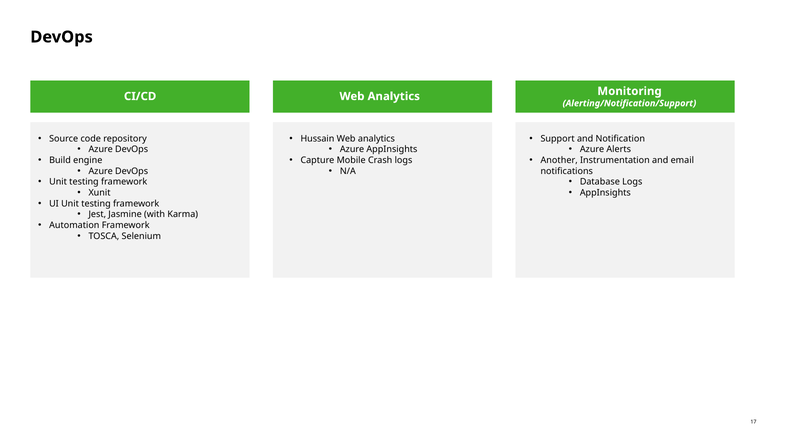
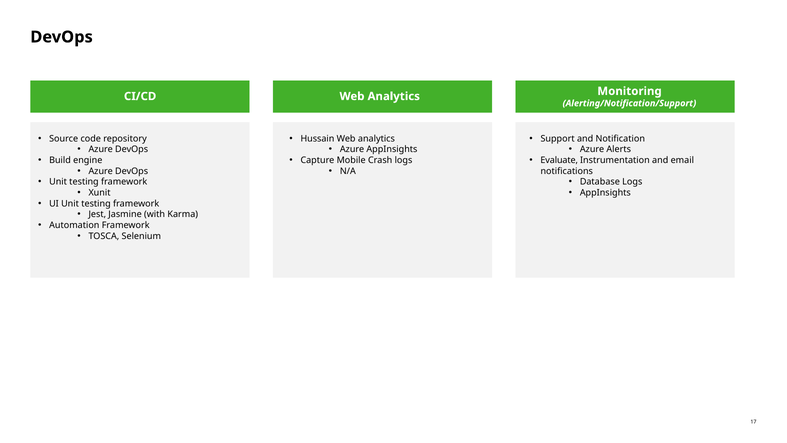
Another: Another -> Evaluate (559, 160)
